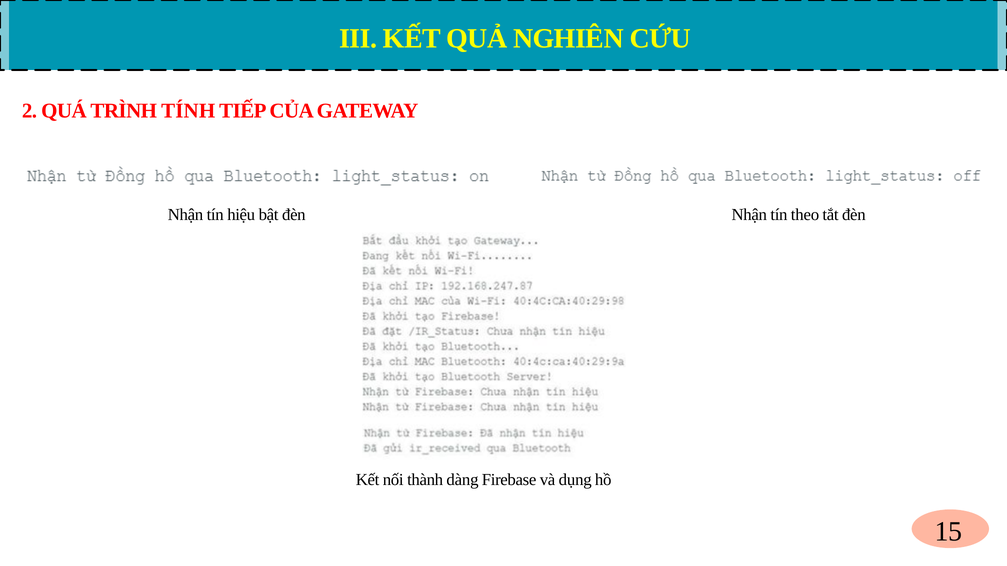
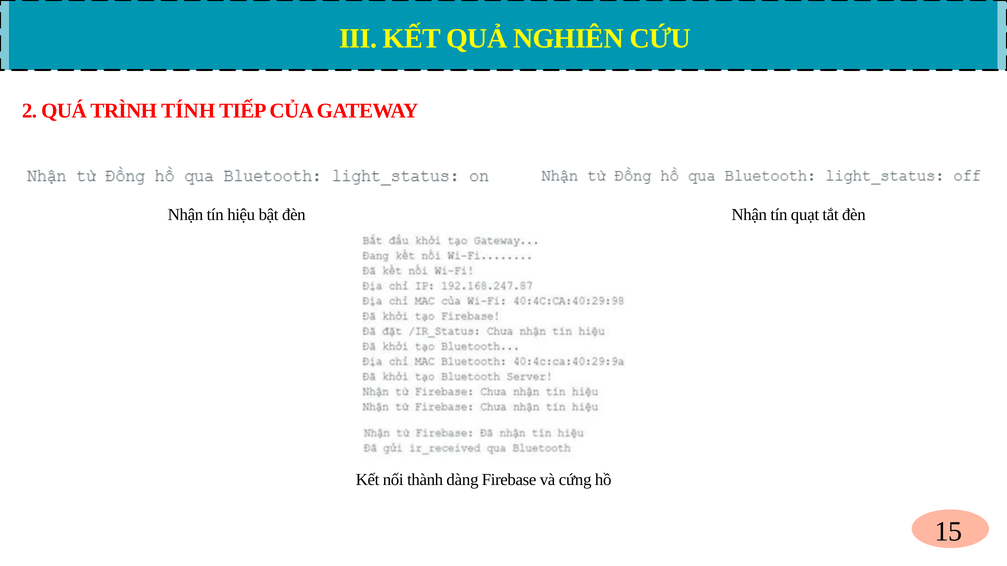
theo: theo -> quạt (805, 215)
dụng: dụng -> cứng (575, 480)
